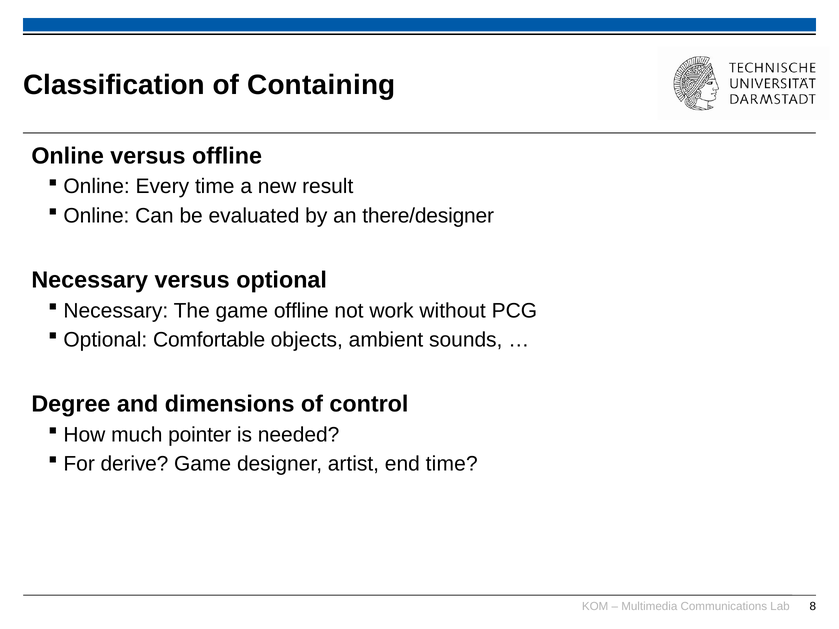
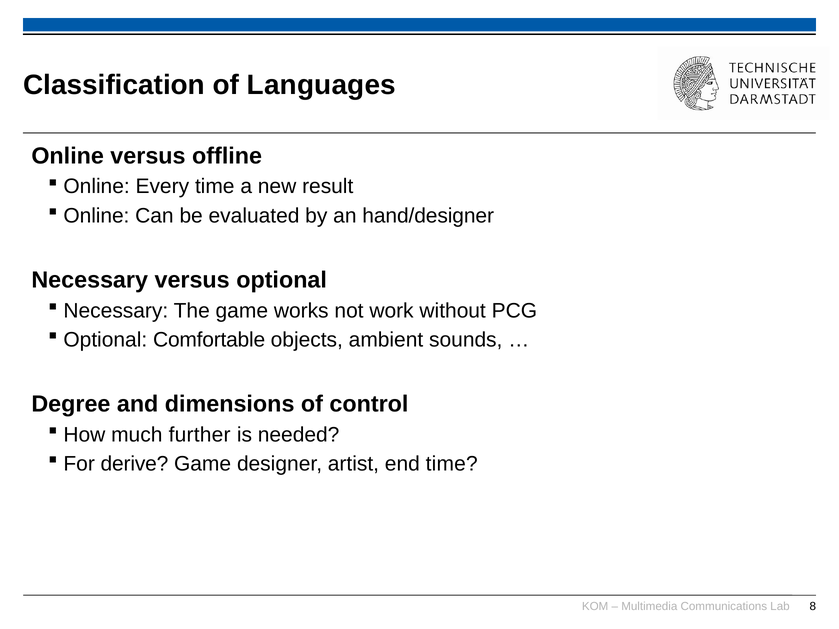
Containing: Containing -> Languages (321, 85)
there/designer: there/designer -> hand/designer (428, 216)
game offline: offline -> works (301, 311)
pointer: pointer -> further (200, 435)
